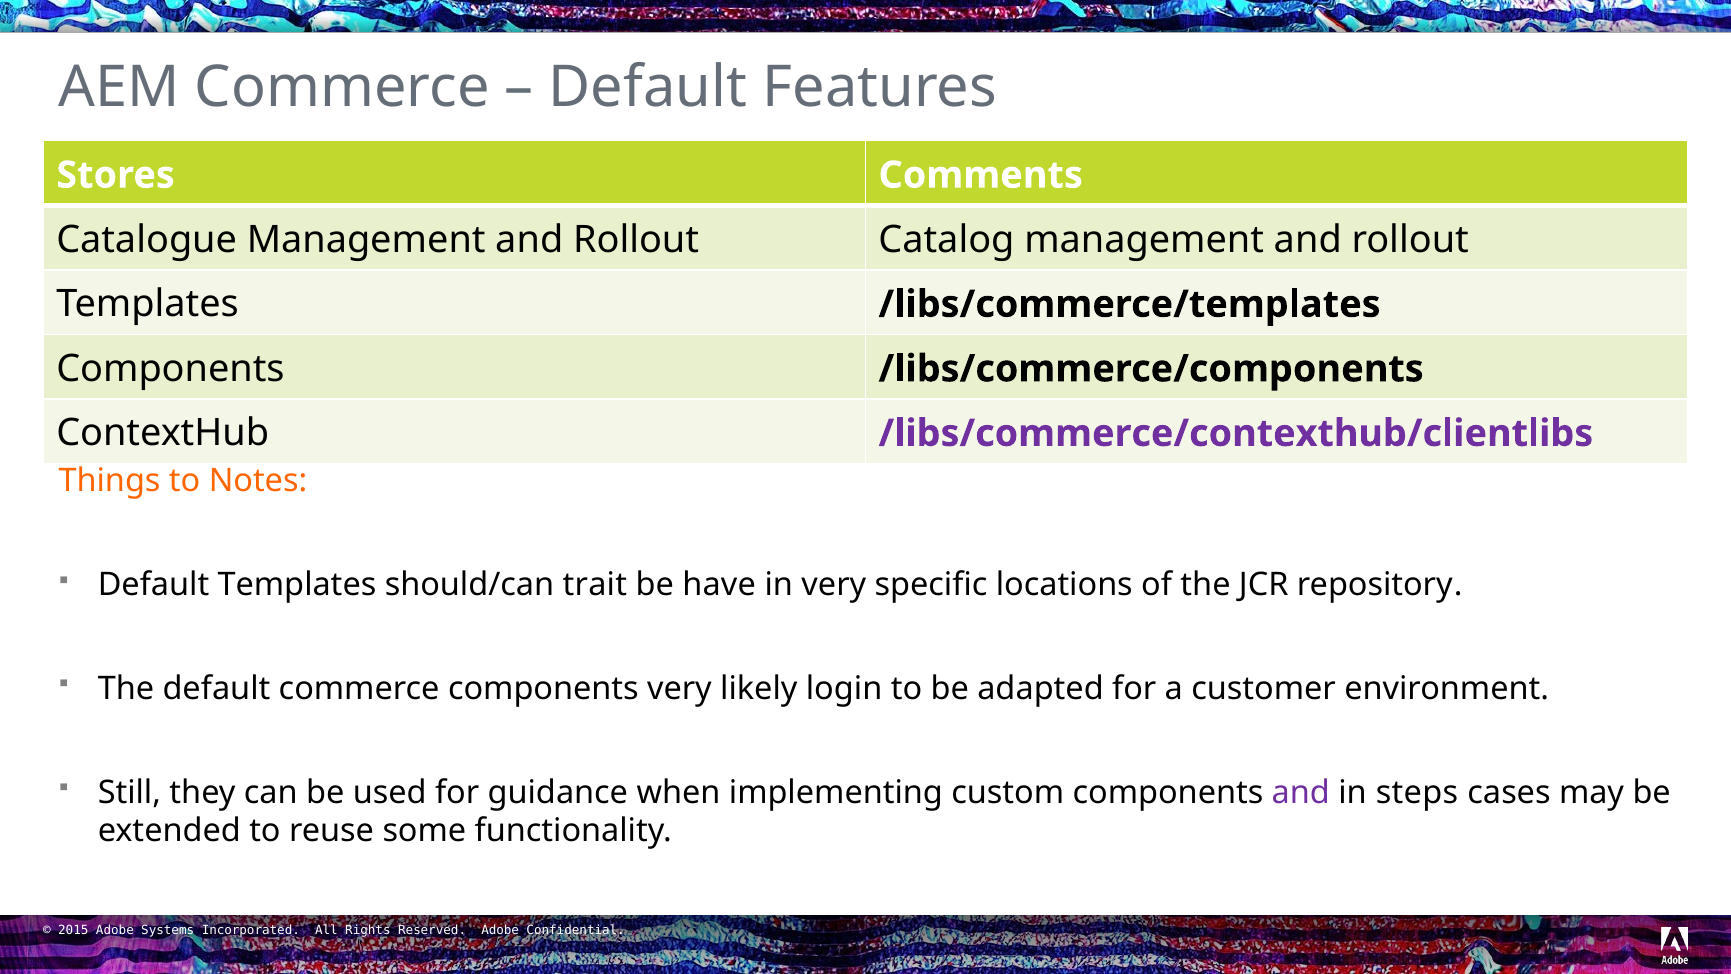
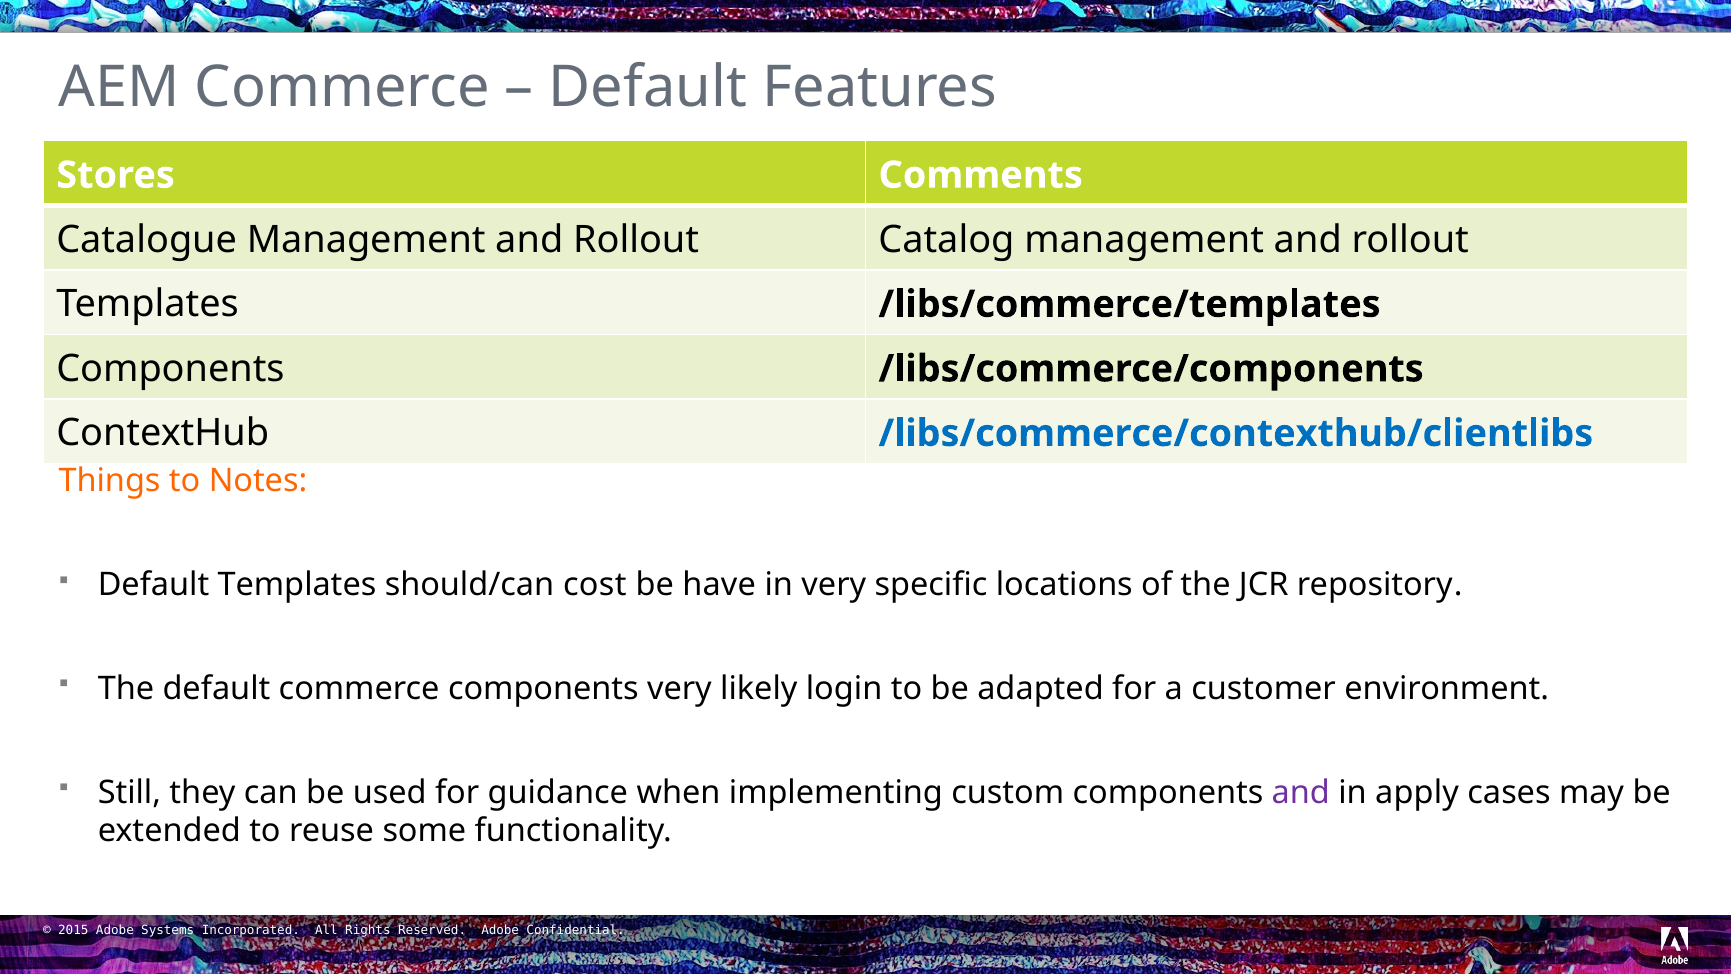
/libs/commerce/contexthub/clientlibs colour: purple -> blue (1236, 433)
trait: trait -> cost (595, 585)
steps: steps -> apply (1417, 792)
